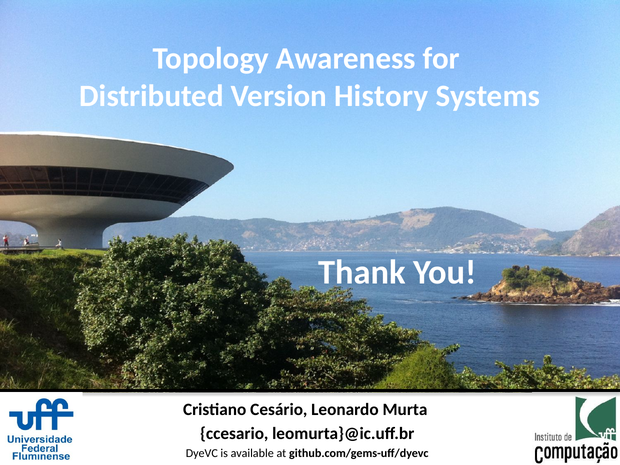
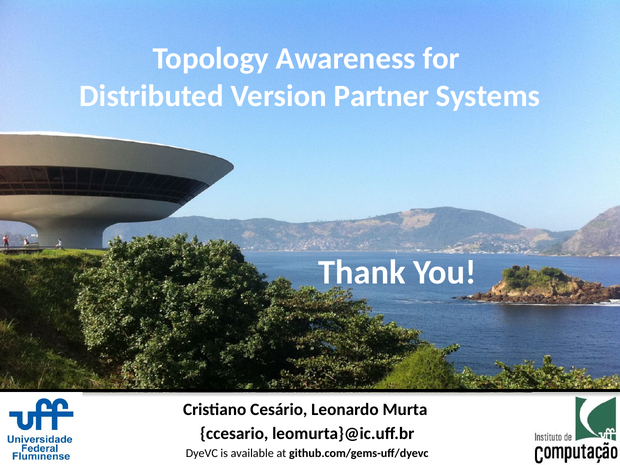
History: History -> Partner (381, 96)
